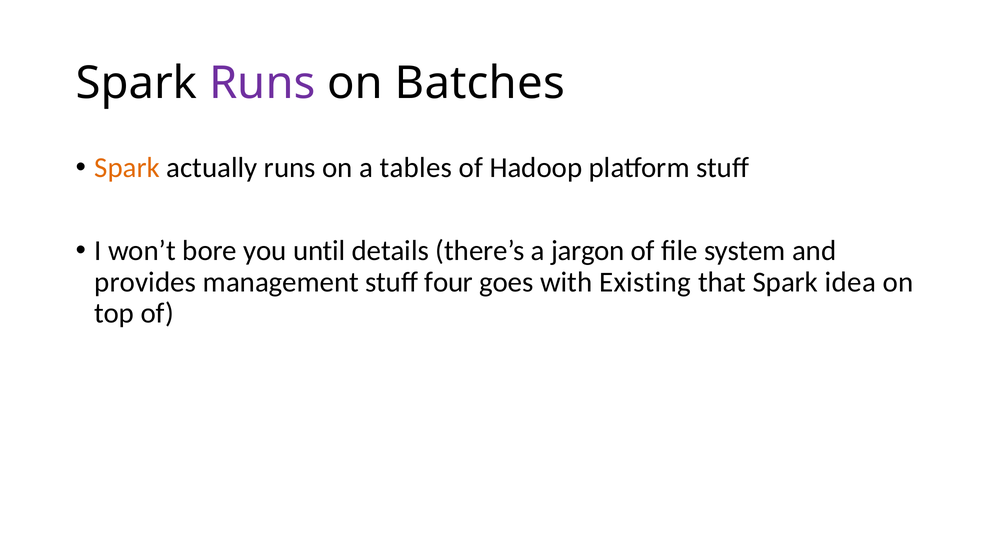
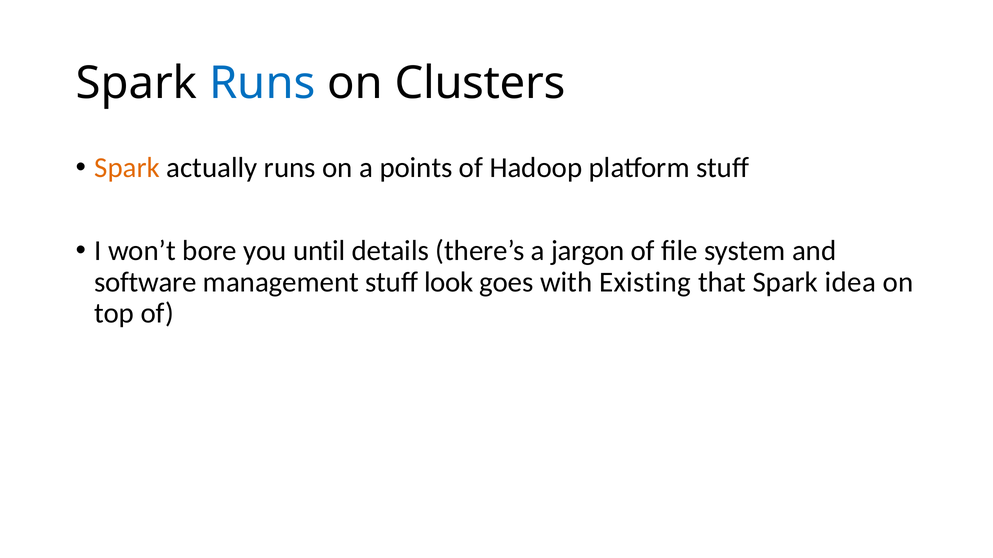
Runs colour: purple -> blue (262, 83)
Batches: Batches -> Clusters (480, 83)
tables: tables -> points (416, 168)
provides: provides -> software (145, 282)
four: four -> look (449, 282)
